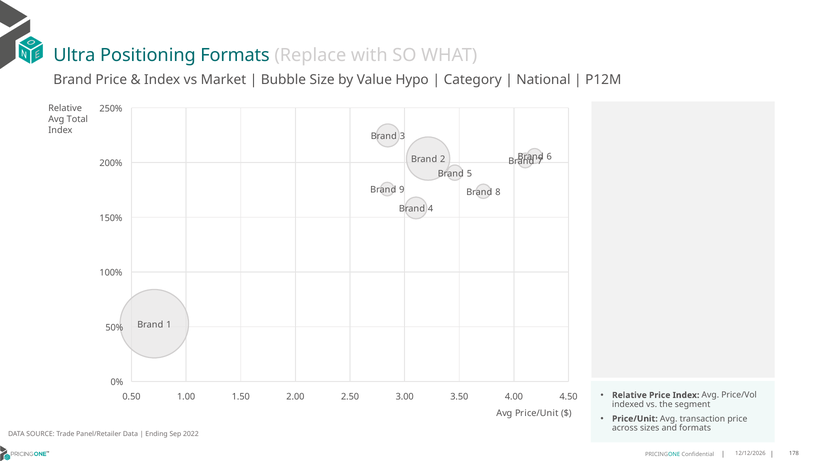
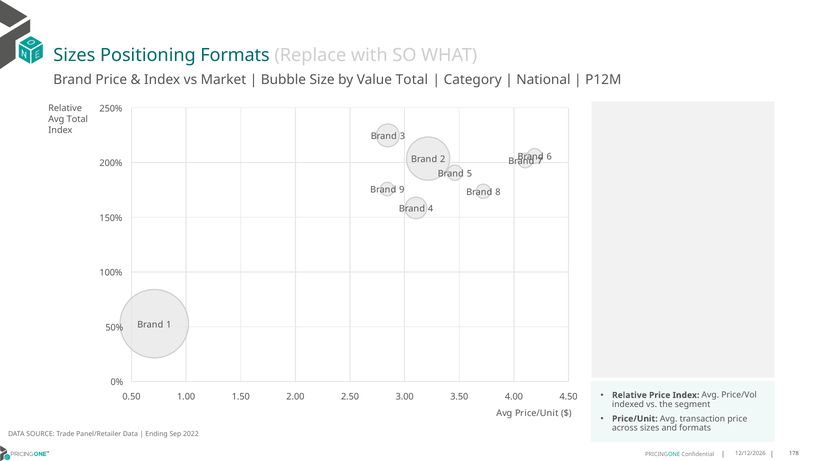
Ultra: Ultra -> Sizes (74, 55)
Value Hypo: Hypo -> Total (412, 80)
